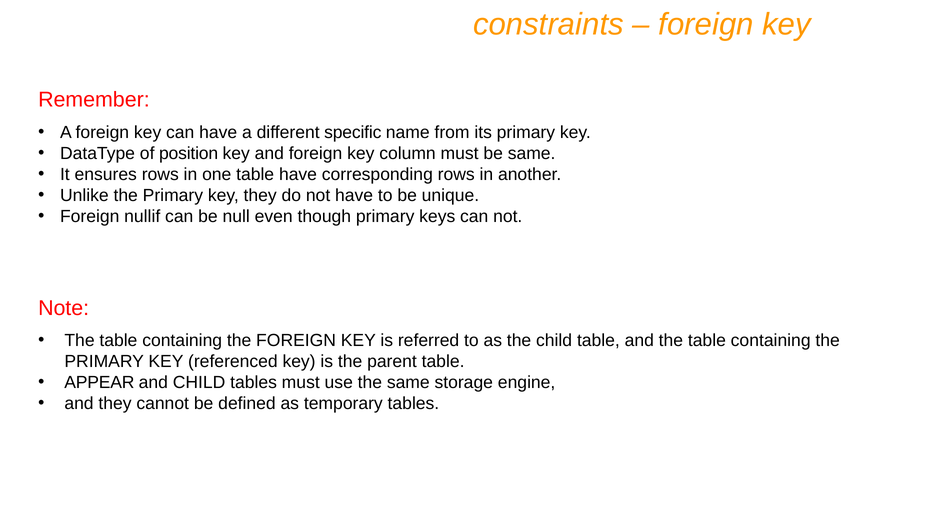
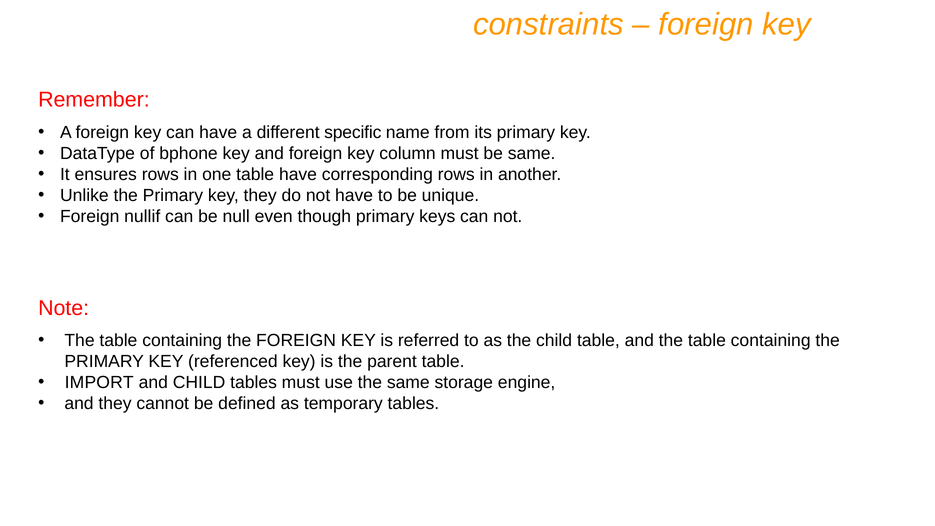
position: position -> bphone (189, 153)
APPEAR: APPEAR -> IMPORT (99, 382)
